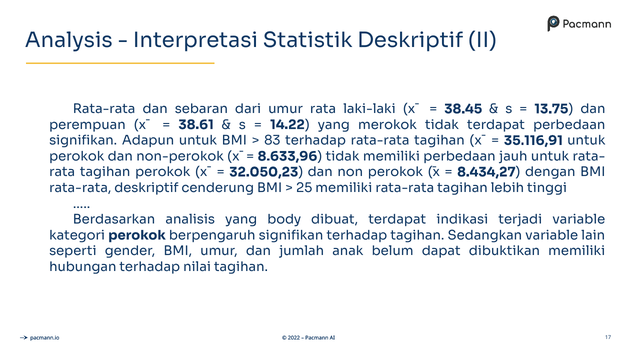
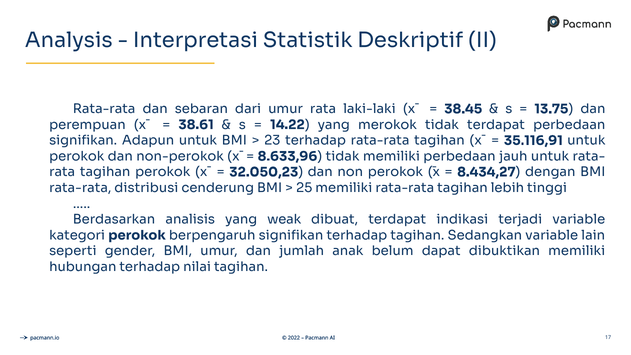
83: 83 -> 23 (272, 141)
rata-rata deskriptif: deskriptif -> distribusi (146, 188)
body: body -> weak (284, 219)
